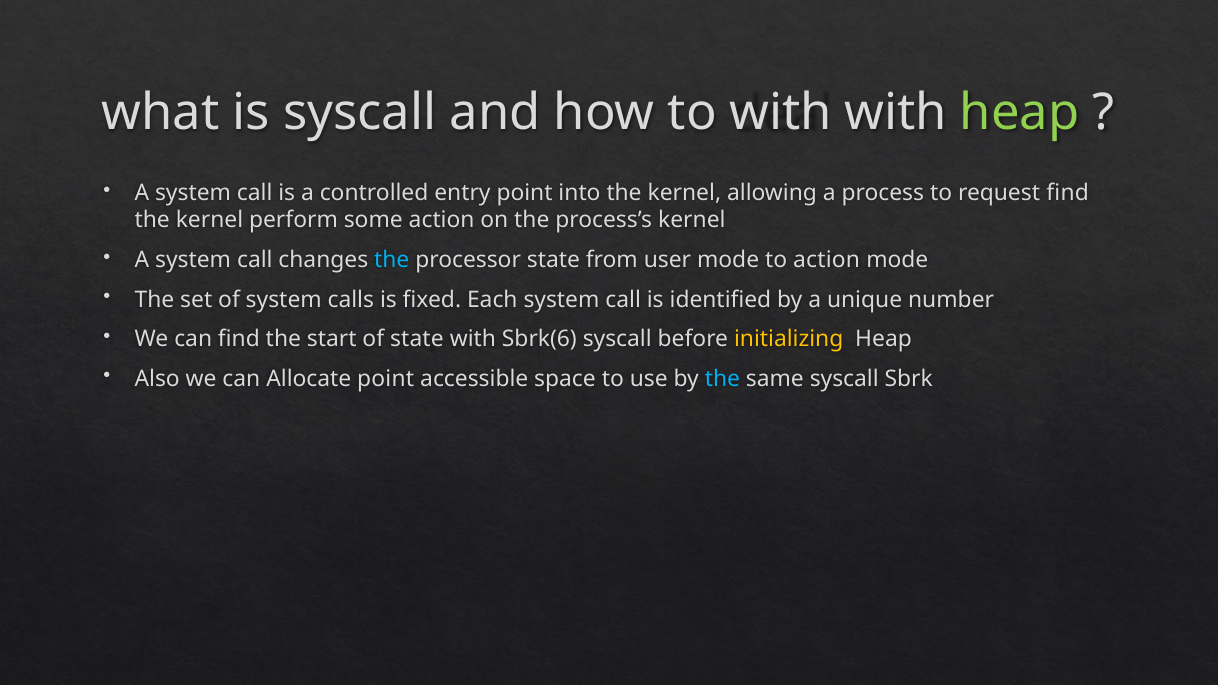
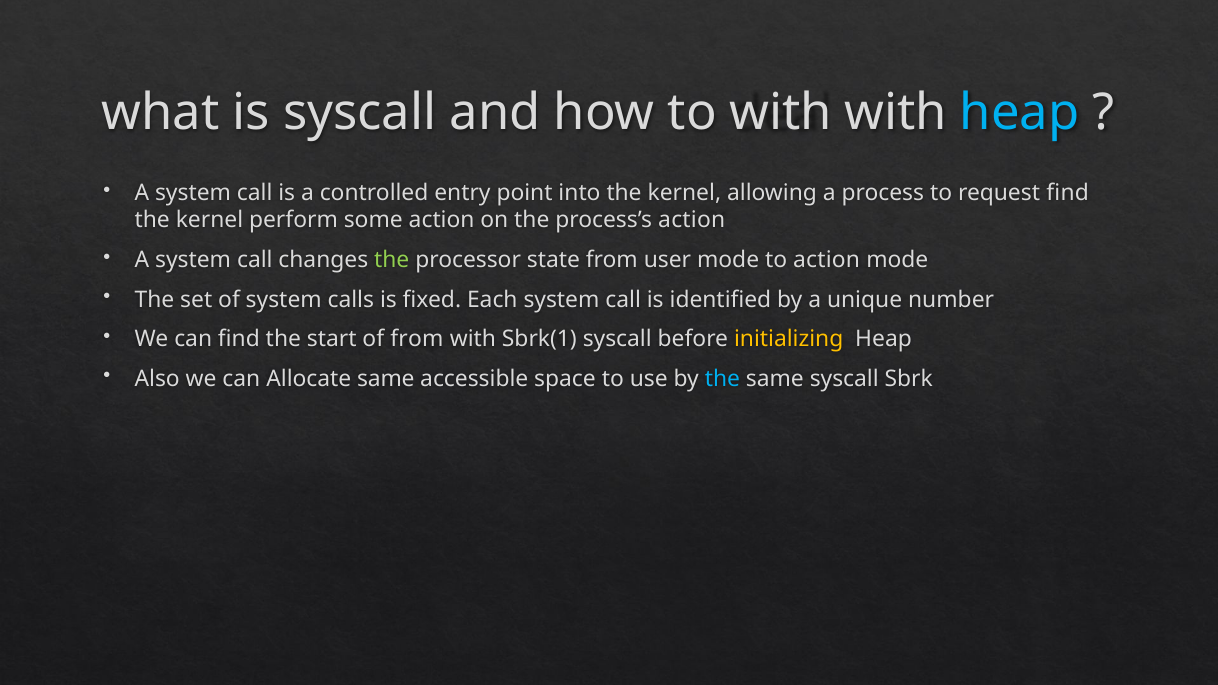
heap colour: light green -> light blue (1020, 113)
process’s kernel: kernel -> action (692, 220)
the colour: light blue -> light green (392, 260)
of state: state -> from (417, 339)
Sbrk(6: Sbrk(6 -> Sbrk(1 (539, 339)
Allocate point: point -> same (386, 379)
